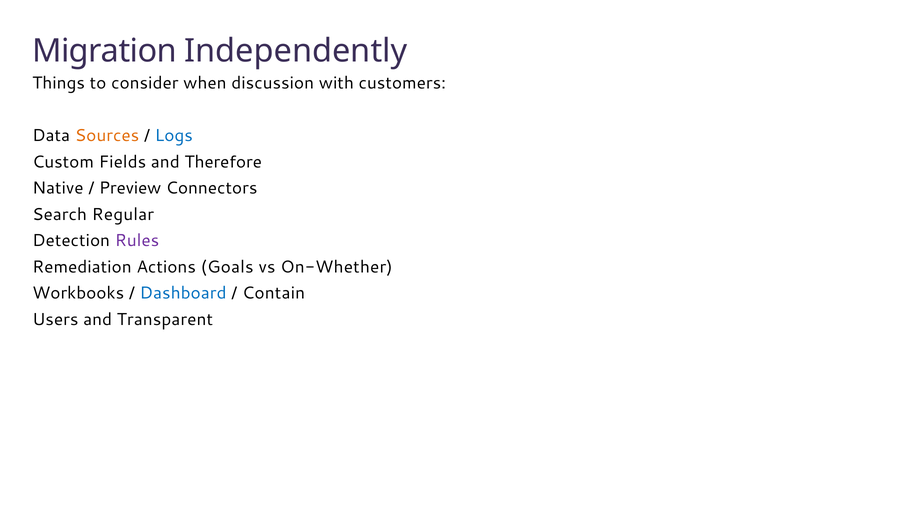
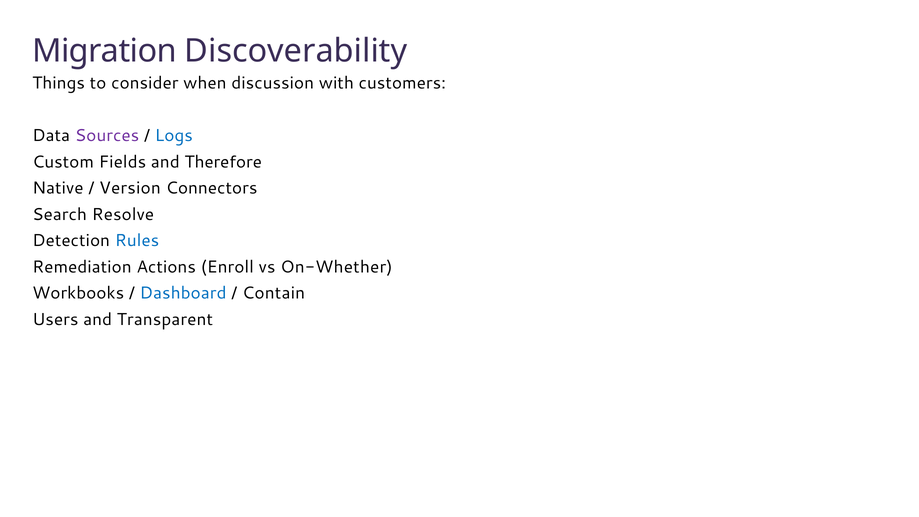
Independently: Independently -> Discoverability (296, 51)
Sources colour: orange -> purple (107, 136)
Preview: Preview -> Version (130, 188)
Regular: Regular -> Resolve (123, 214)
Rules colour: purple -> blue (137, 241)
Goals: Goals -> Enroll (227, 267)
